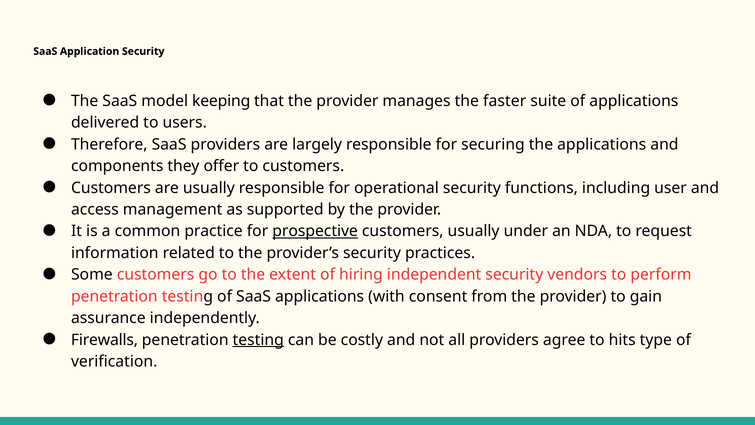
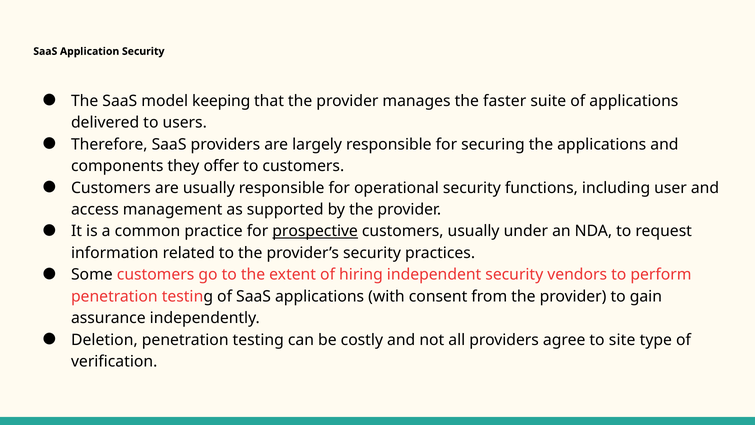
Firewalls: Firewalls -> Deletion (104, 340)
testing underline: present -> none (258, 340)
hits: hits -> site (622, 340)
